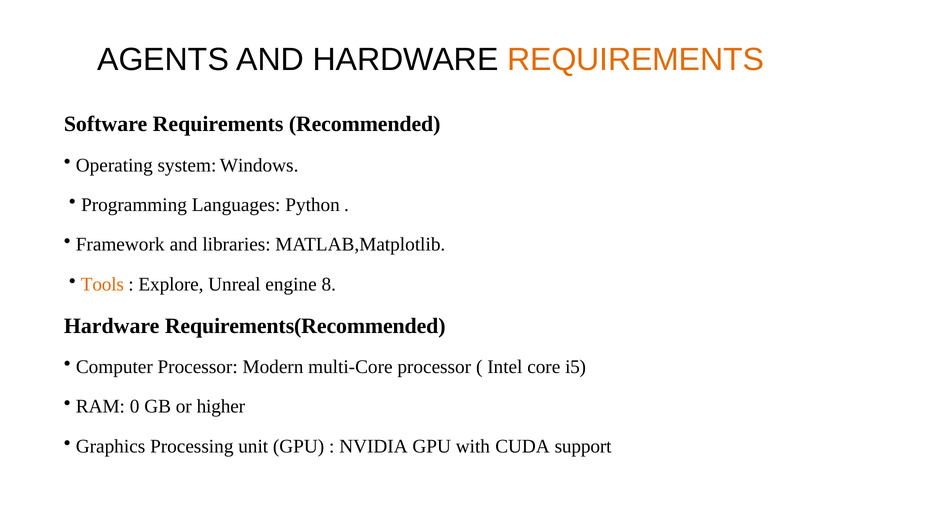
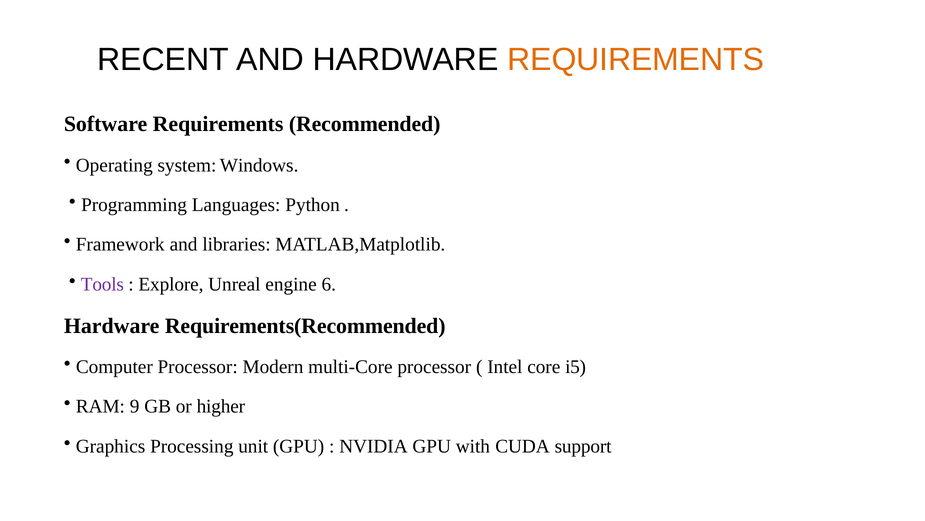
AGENTS: AGENTS -> RECENT (163, 60)
Tools colour: orange -> purple (102, 284)
8: 8 -> 6 (329, 284)
0: 0 -> 9 (135, 406)
